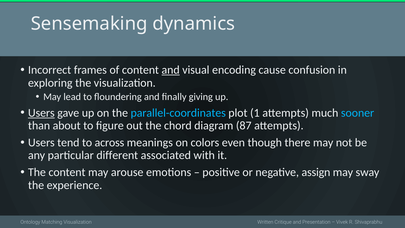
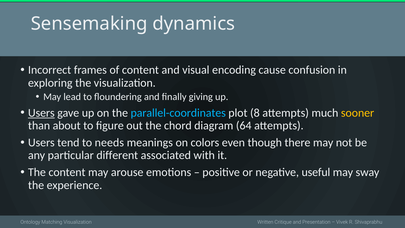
and underline: present -> none (171, 70)
1: 1 -> 8 (255, 113)
sooner colour: light blue -> yellow (358, 113)
87: 87 -> 64 (244, 125)
across: across -> needs (109, 142)
assign: assign -> useful (316, 172)
